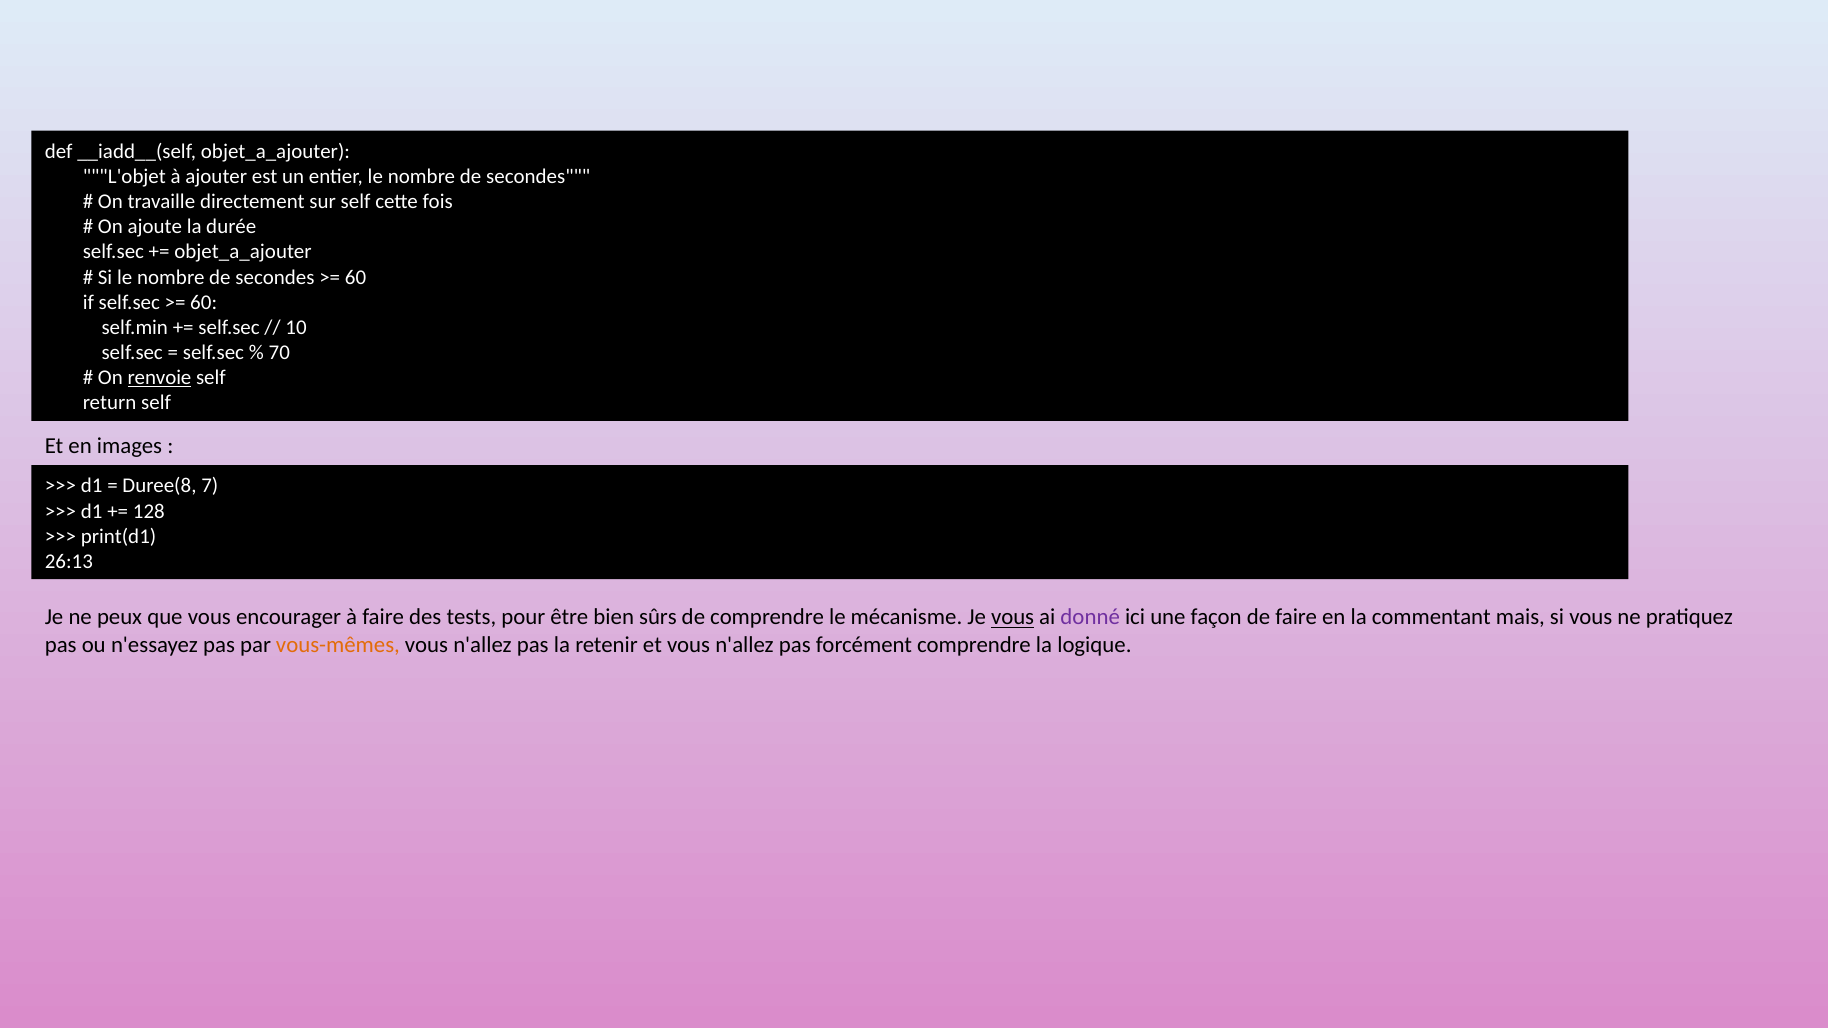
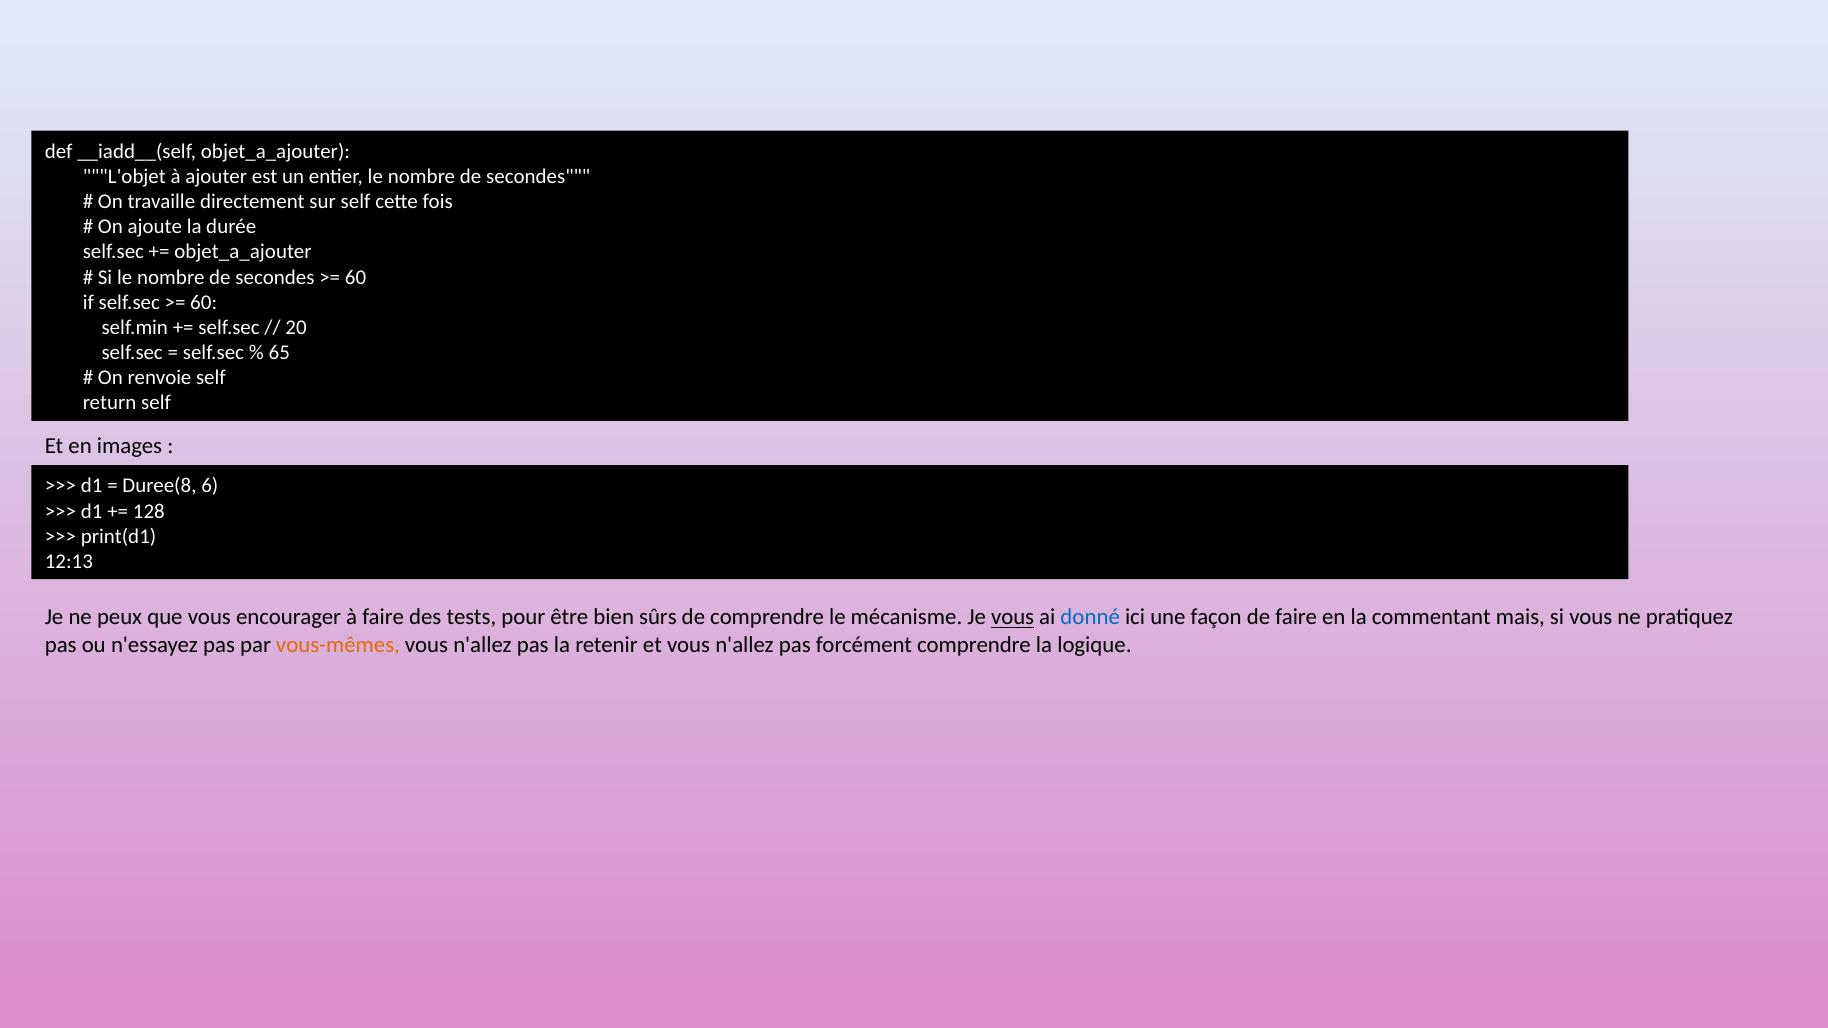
10: 10 -> 20 (296, 328)
70: 70 -> 65 (279, 353)
renvoie underline: present -> none (159, 378)
7: 7 -> 6 (210, 486)
26:13: 26:13 -> 12:13 (69, 562)
donné colour: purple -> blue (1090, 618)
